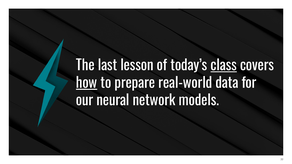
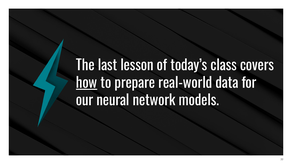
class underline: present -> none (224, 66)
